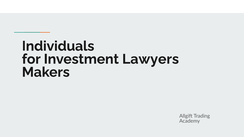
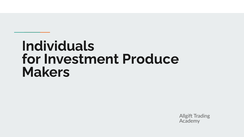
Lawyers: Lawyers -> Produce (151, 59)
